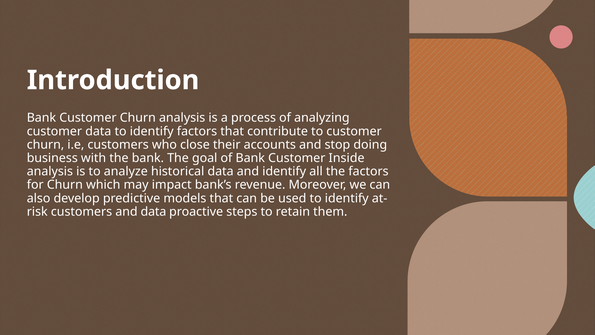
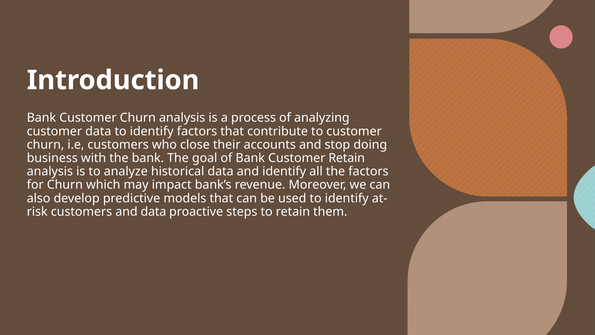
Customer Inside: Inside -> Retain (347, 158)
